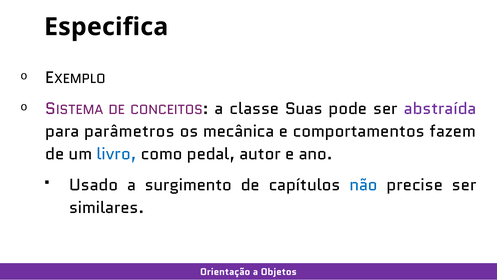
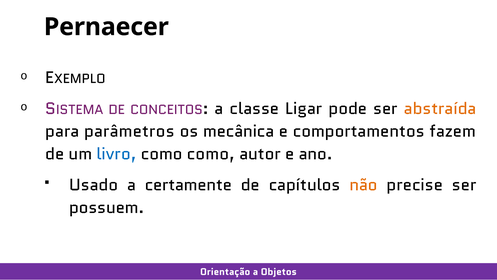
Especifica: Especifica -> Pernaecer (106, 27)
Suas: Suas -> Ligar (304, 108)
abstraída colour: purple -> orange (440, 108)
como pedal: pedal -> como (211, 154)
surgimento: surgimento -> certamente (188, 185)
não colour: blue -> orange (364, 185)
similares: similares -> possuem (107, 207)
